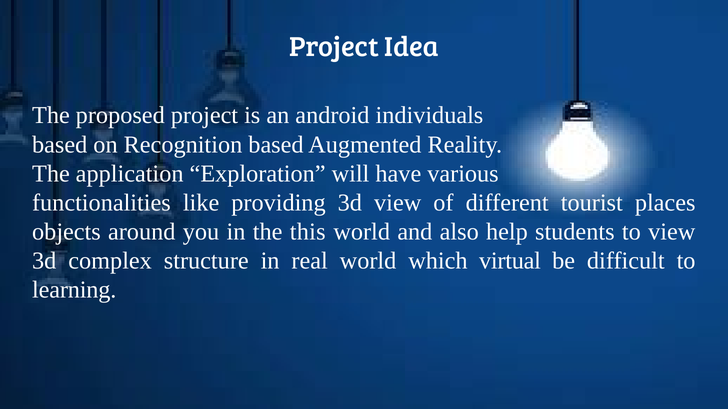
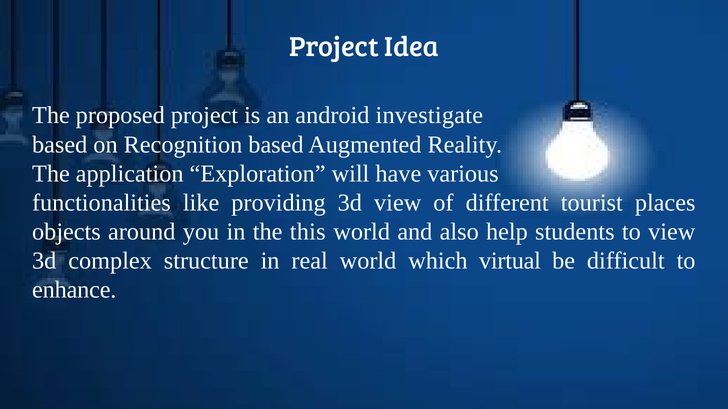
individuals: individuals -> investigate (429, 116)
learning: learning -> enhance (74, 290)
